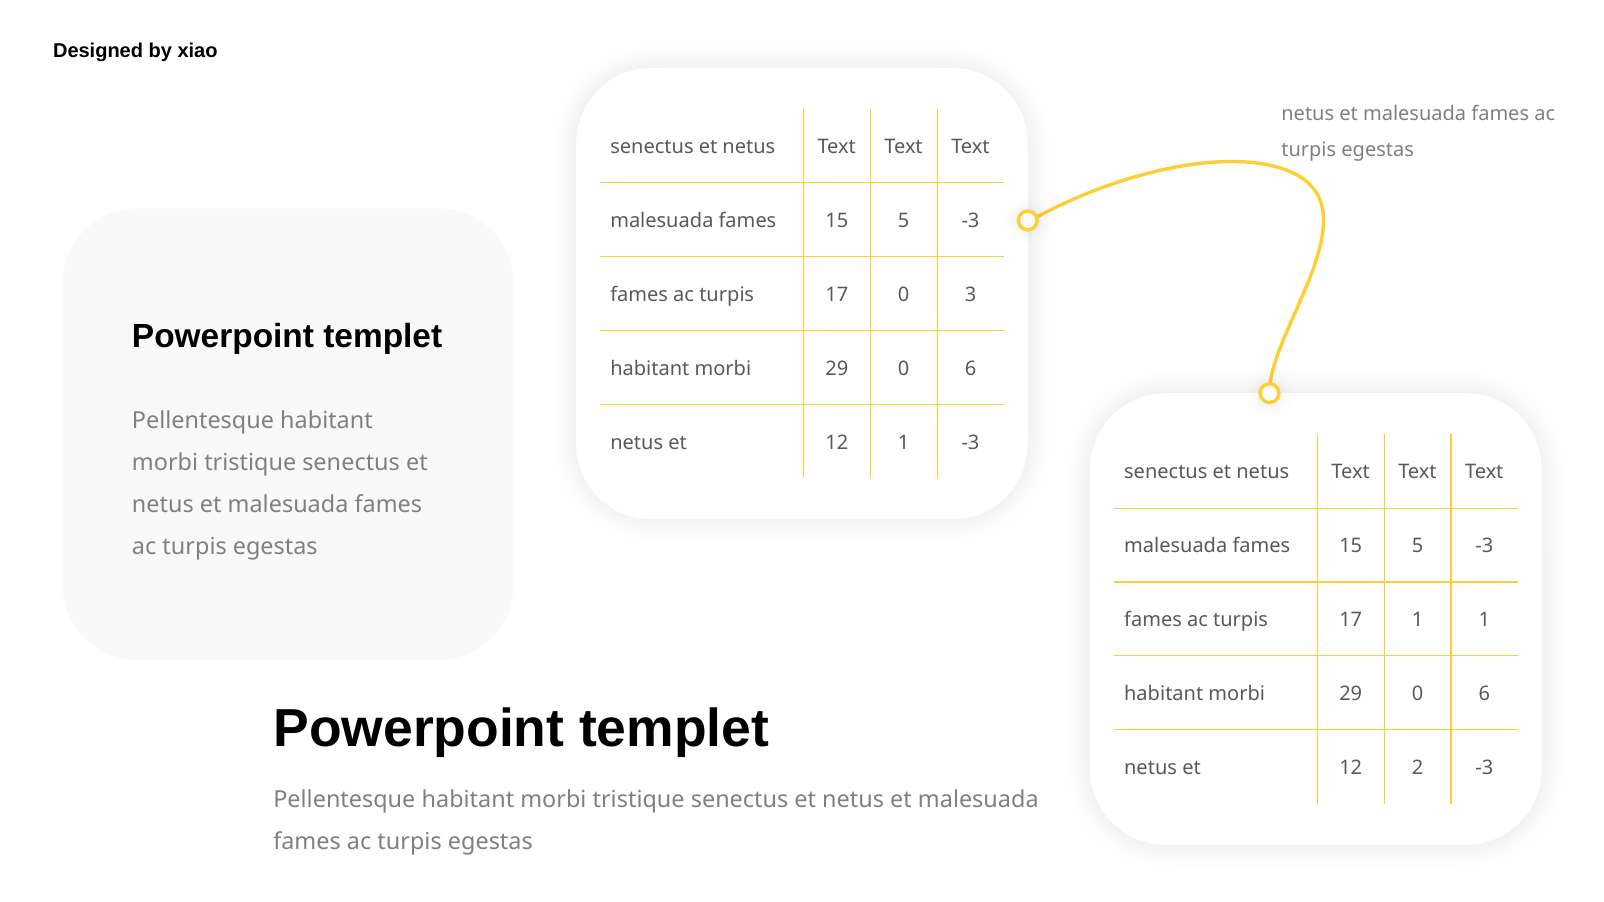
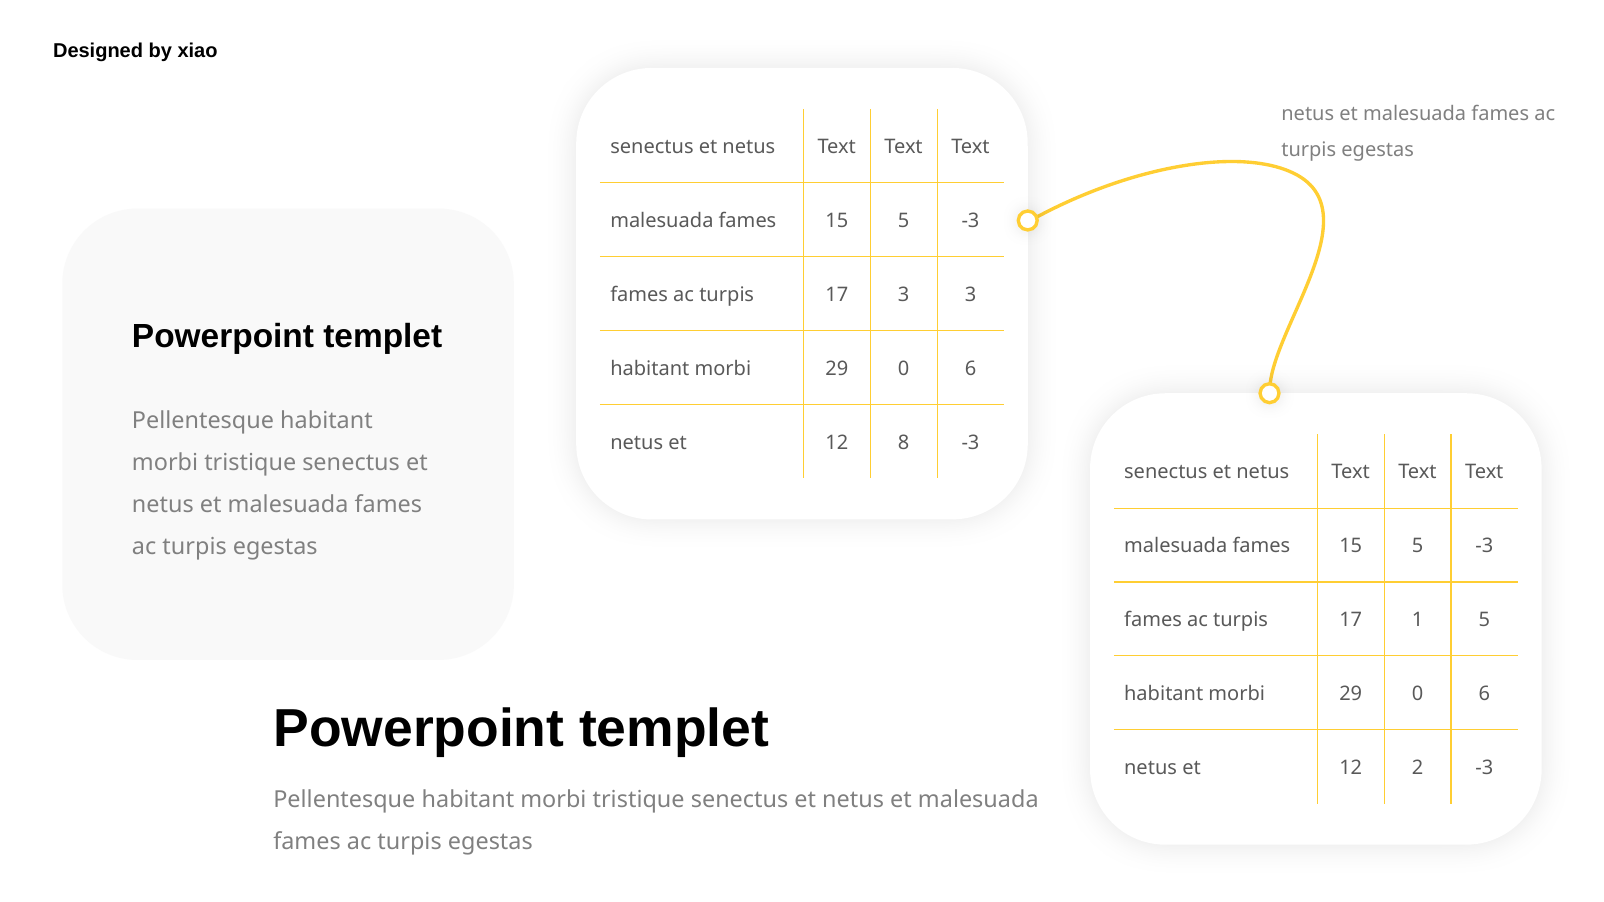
17 0: 0 -> 3 (904, 295)
12 1: 1 -> 8 (904, 443)
1 1: 1 -> 5 (1484, 620)
